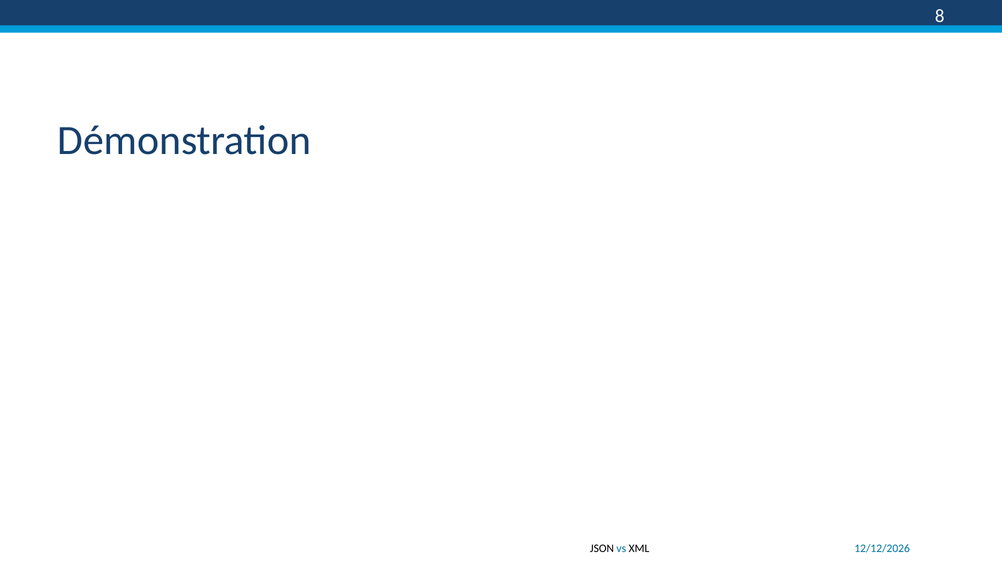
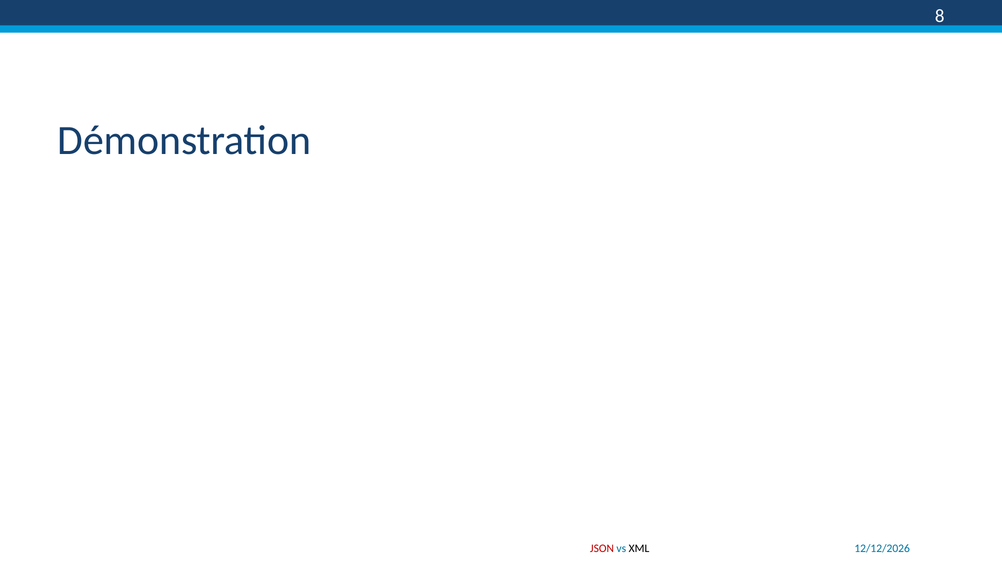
JSON colour: black -> red (602, 549)
